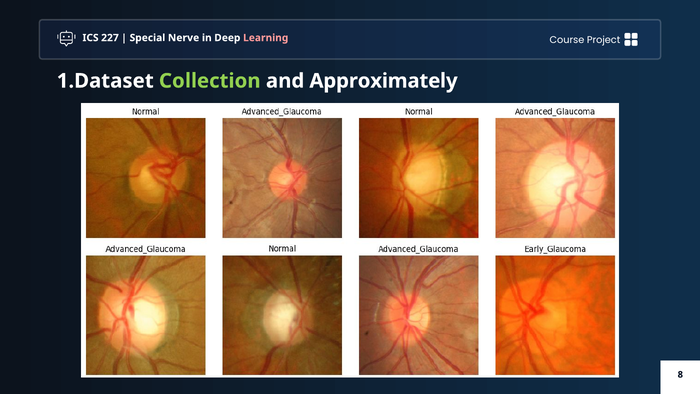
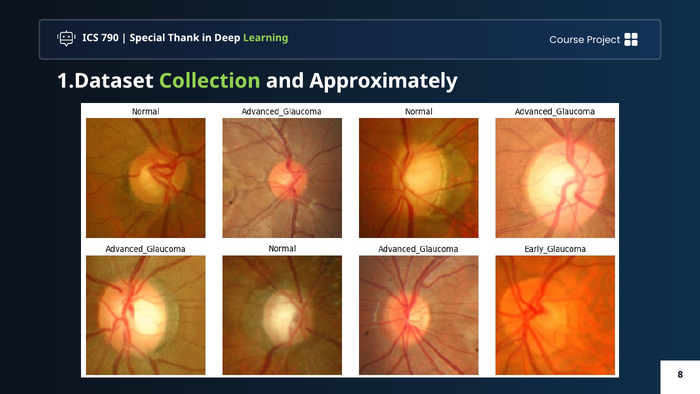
227: 227 -> 790 (110, 38)
Nerve: Nerve -> Thank (184, 38)
Learning colour: pink -> light green (266, 38)
